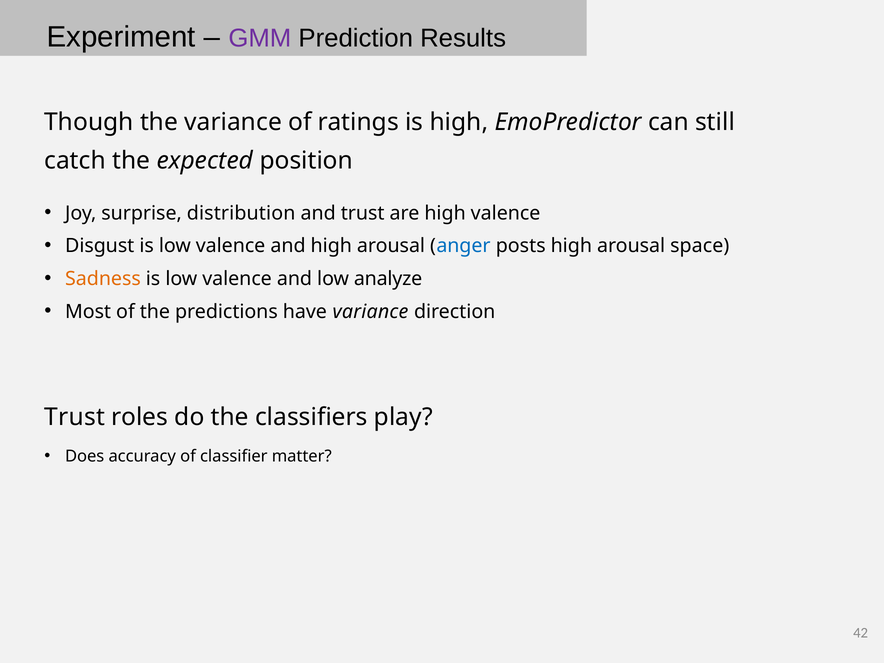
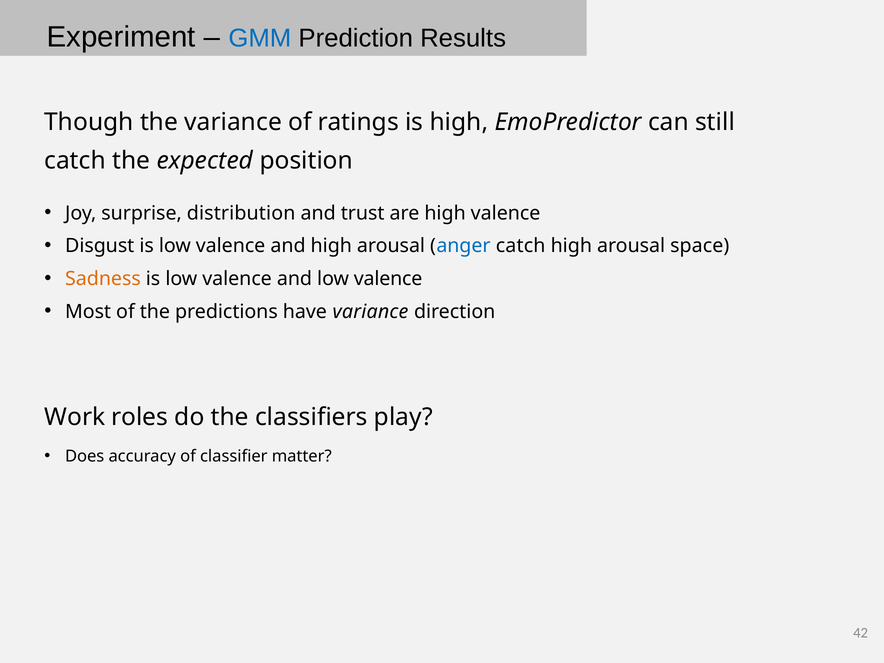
GMM colour: purple -> blue (260, 38)
anger posts: posts -> catch (521, 246)
and low analyze: analyze -> valence (388, 279)
Trust: Trust -> Work (75, 417)
